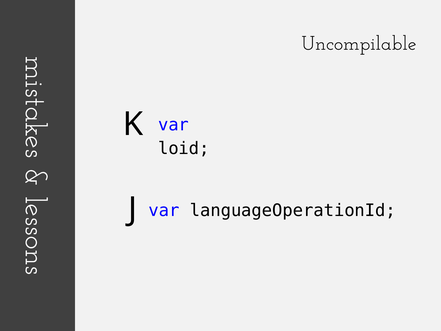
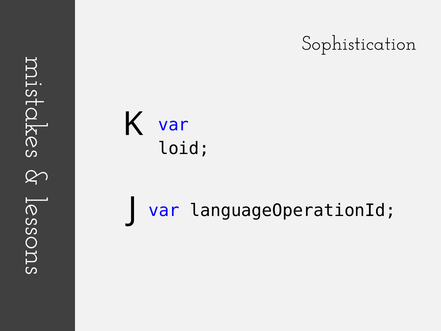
Uncompilable: Uncompilable -> Sophistication (359, 43)
